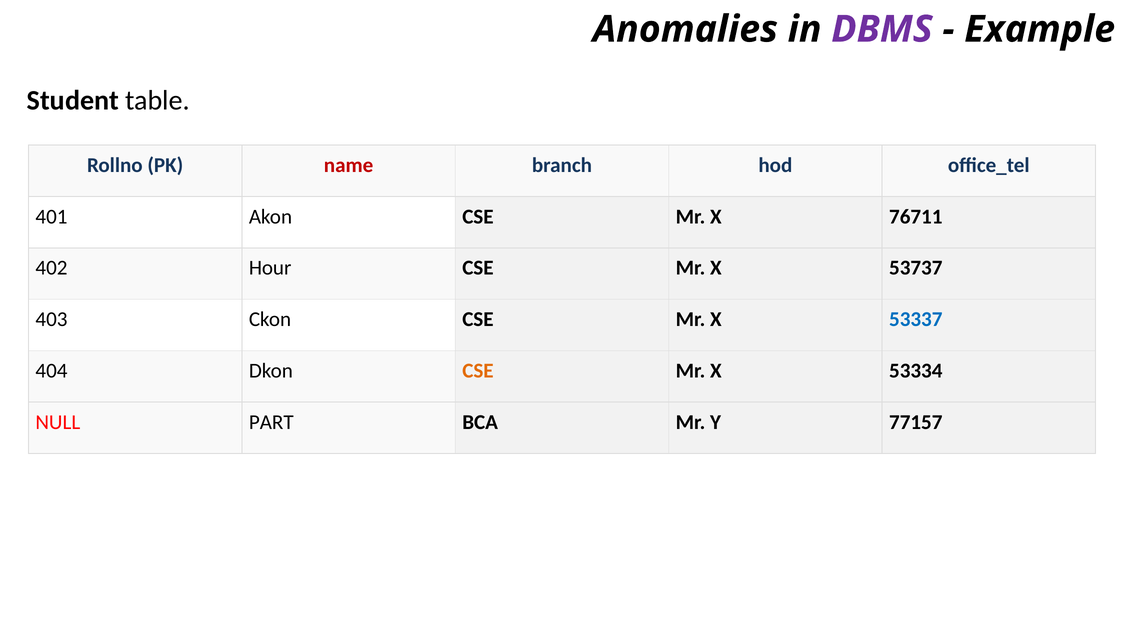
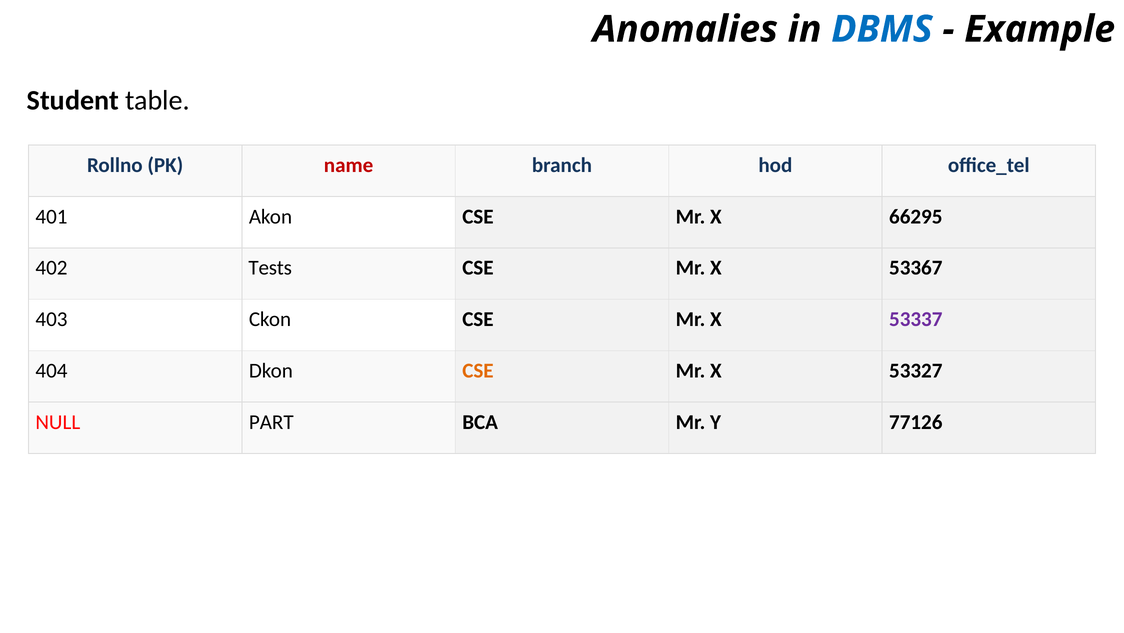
DBMS colour: purple -> blue (882, 29)
76711: 76711 -> 66295 (916, 216)
Hour: Hour -> Tests (270, 268)
53737: 53737 -> 53367 (916, 268)
53337 colour: blue -> purple (916, 319)
53334: 53334 -> 53327 (916, 370)
77157: 77157 -> 77126 (916, 422)
